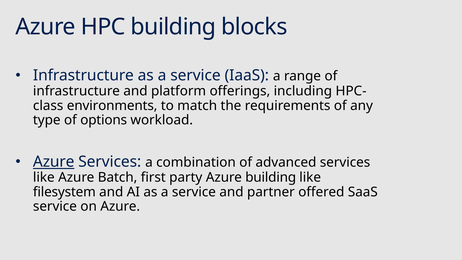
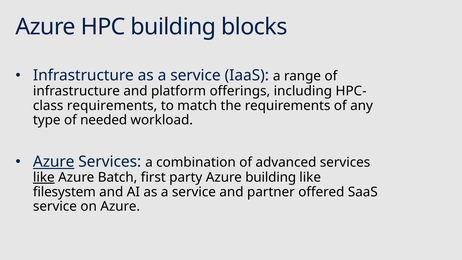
environments: environments -> requirements (112, 106)
options: options -> needed (104, 120)
like underline: none -> present (44, 177)
